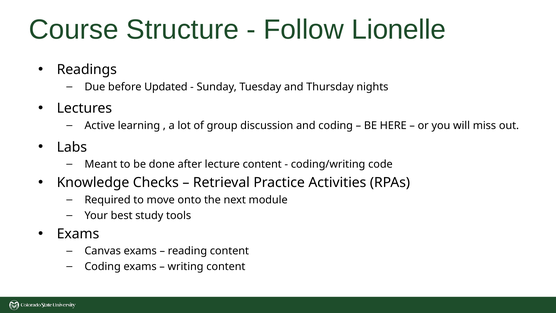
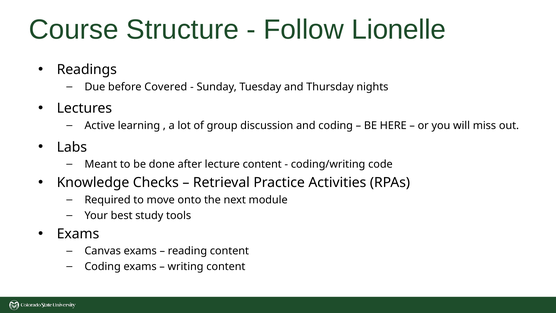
Updated: Updated -> Covered (166, 87)
